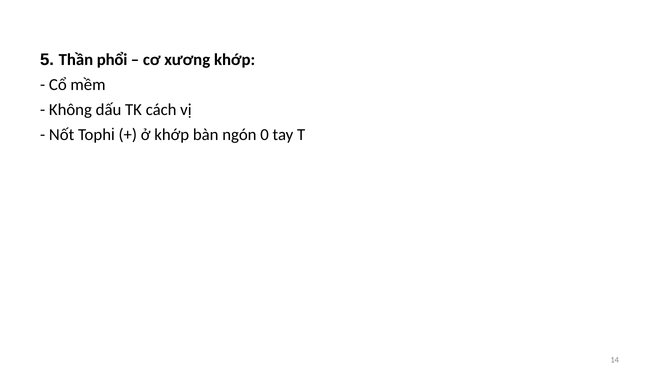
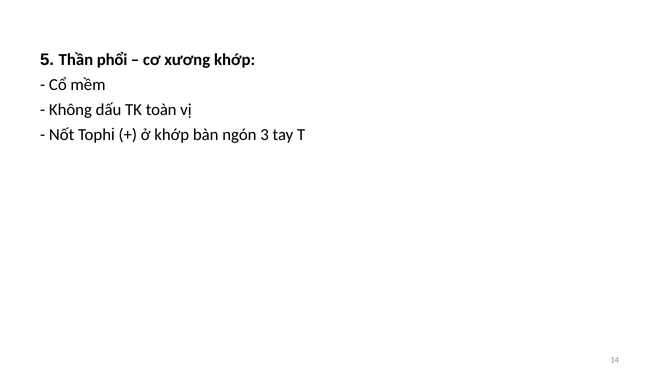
cách: cách -> toàn (161, 110)
0: 0 -> 3 (265, 135)
